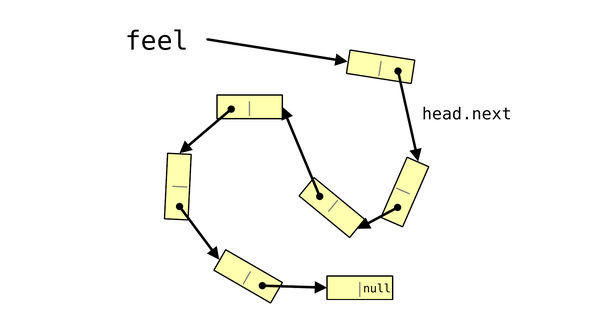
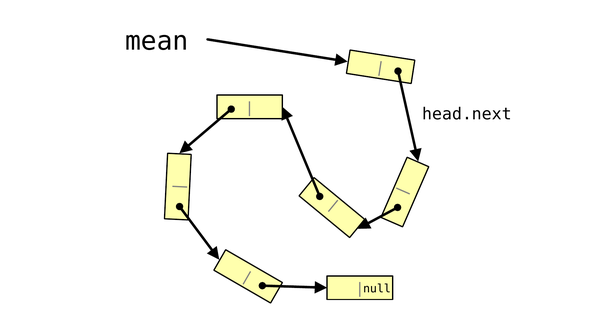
feel: feel -> mean (157, 41)
